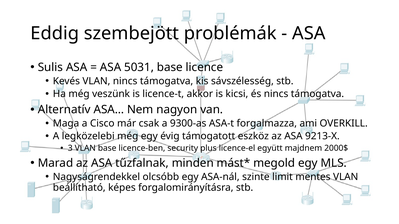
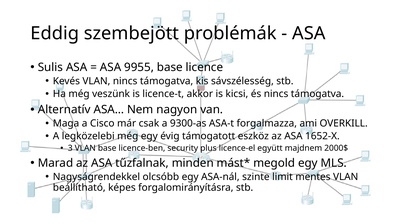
5031: 5031 -> 9955 (139, 67)
9213-X: 9213-X -> 1652-X (322, 136)
